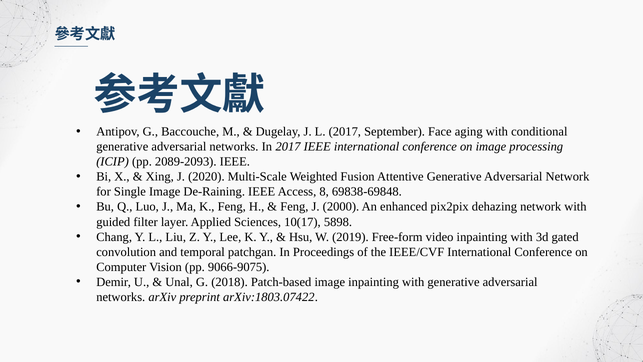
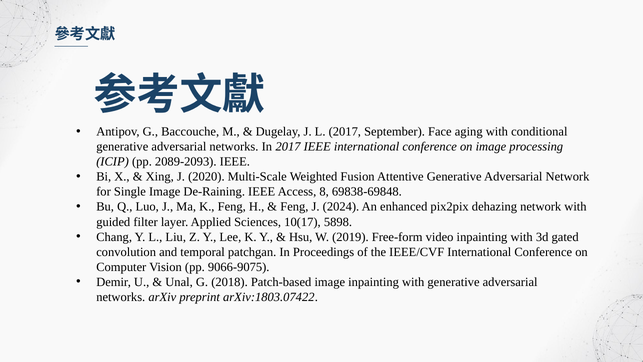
2000: 2000 -> 2024 (341, 207)
